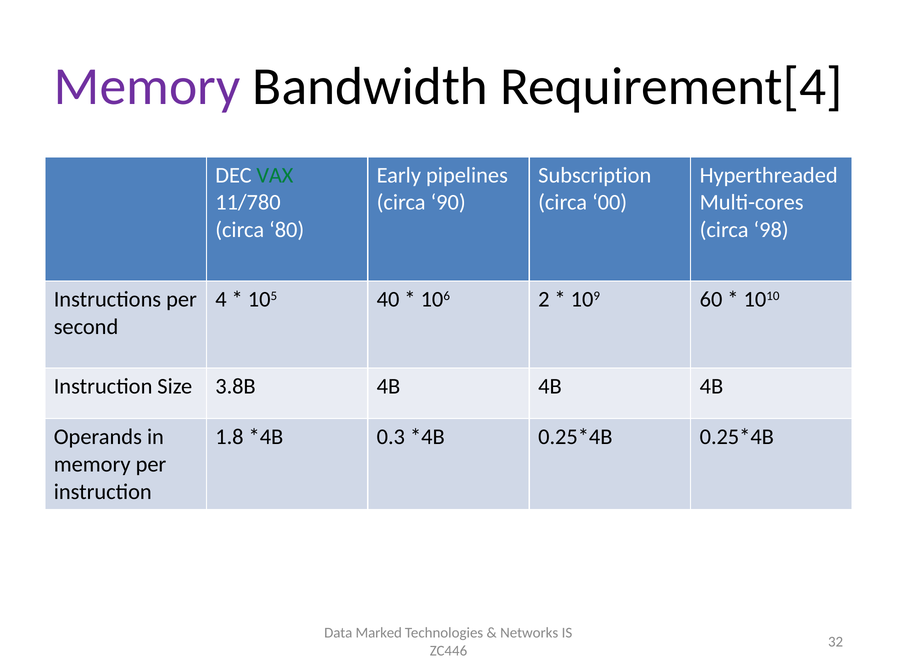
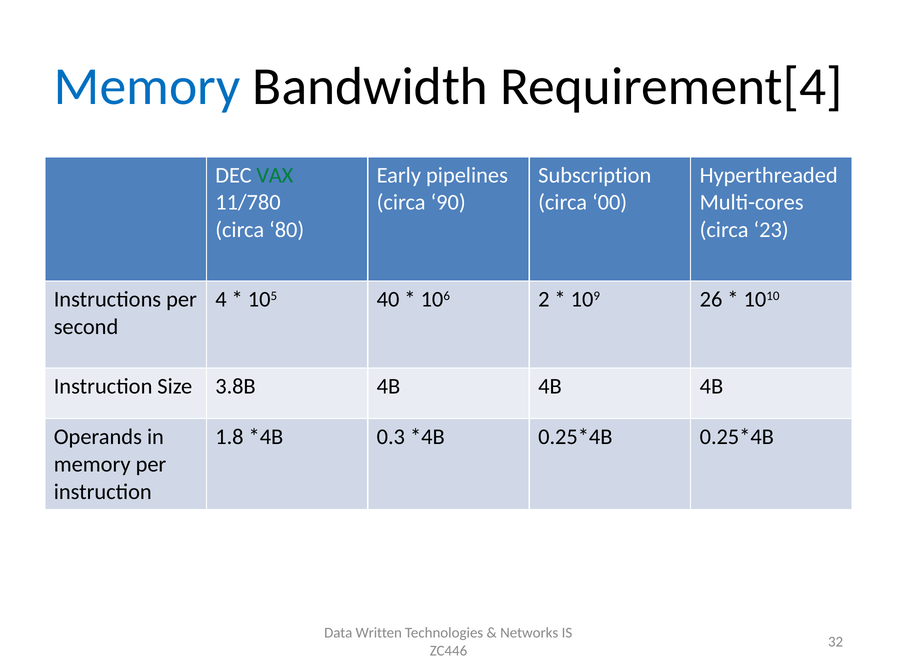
Memory colour: purple -> blue (147, 87)
98: 98 -> 23 (771, 230)
60: 60 -> 26 (711, 300)
Marked: Marked -> Written (379, 633)
